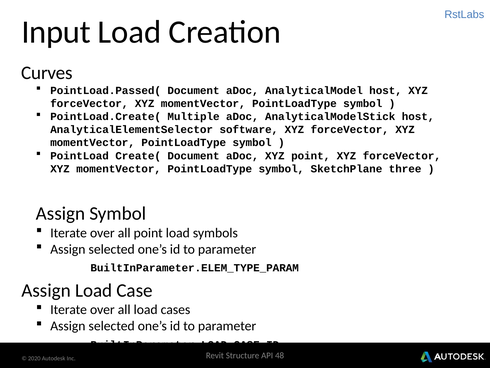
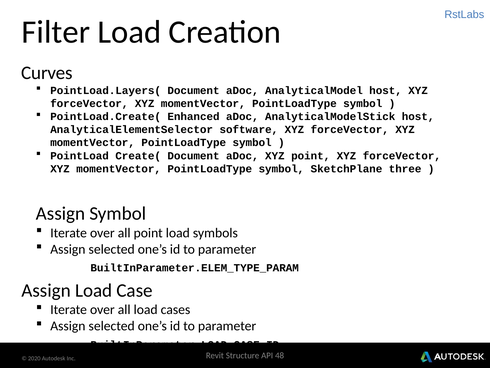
Input: Input -> Filter (56, 32)
PointLoad.Passed(: PointLoad.Passed( -> PointLoad.Layers( (106, 90)
Multiple: Multiple -> Enhanced (193, 116)
